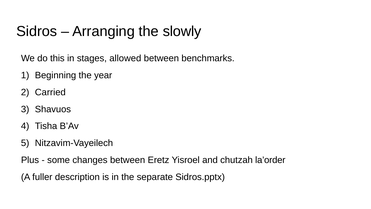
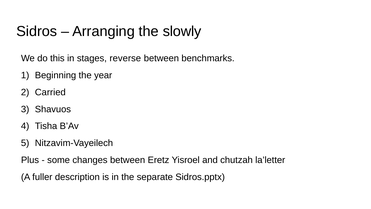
allowed: allowed -> reverse (125, 58)
la’order: la’order -> la’letter (270, 160)
